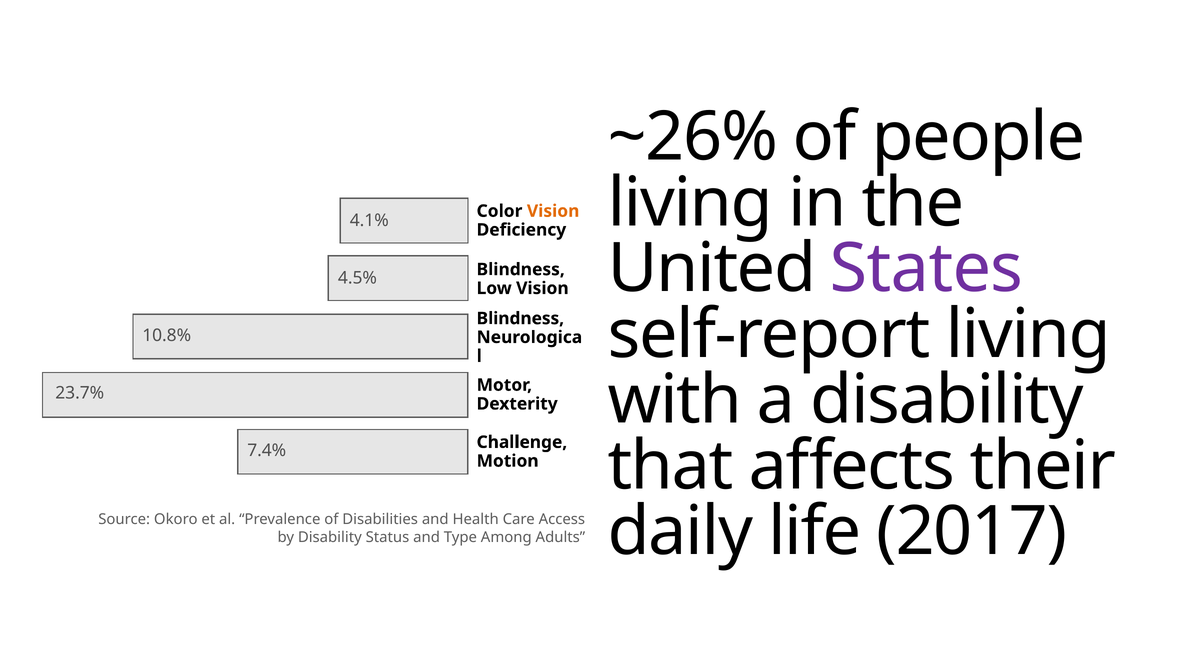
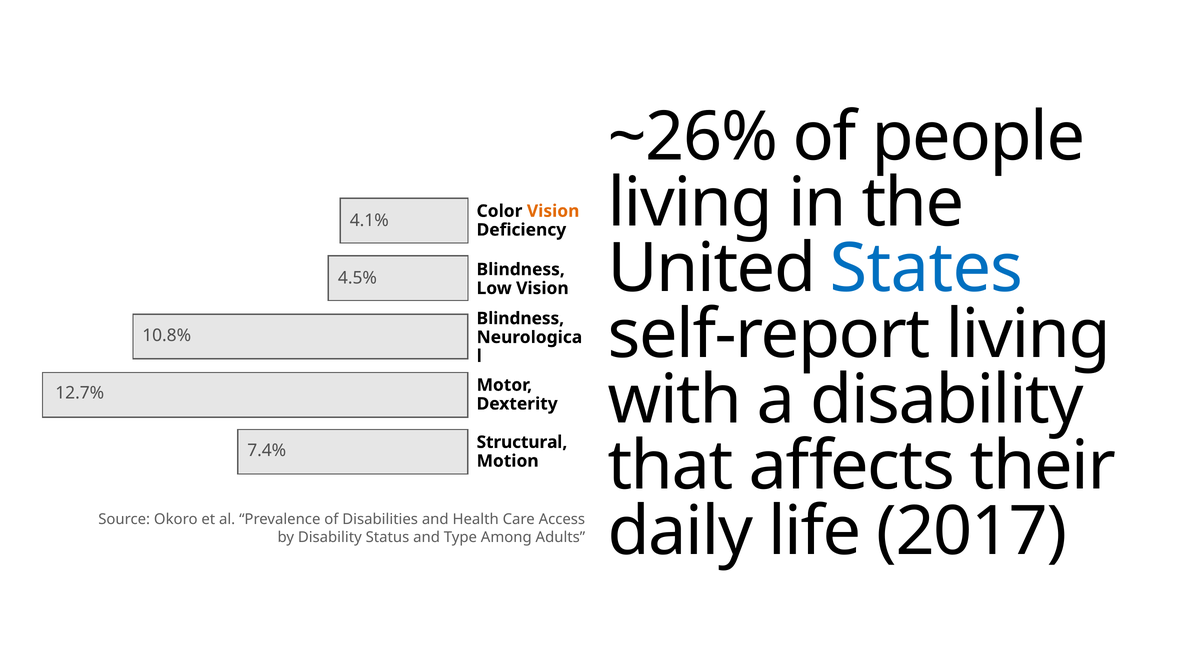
States colour: purple -> blue (927, 269)
23.7%: 23.7% -> 12.7% (80, 393)
Challenge: Challenge -> Structural (522, 442)
